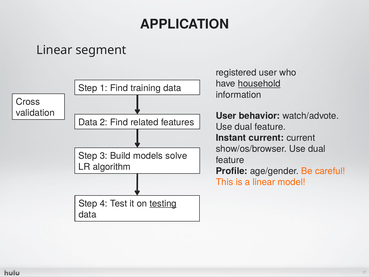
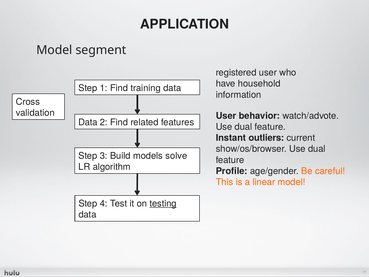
Linear: Linear -> Model (54, 50)
household underline: present -> none (259, 84)
Instant current: current -> outliers (266, 138)
